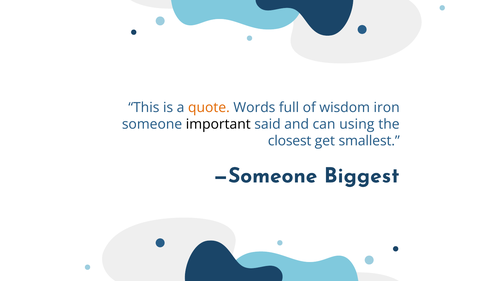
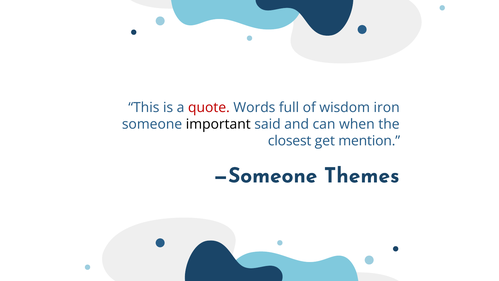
quote colour: orange -> red (209, 107)
using: using -> when (357, 124)
smallest: smallest -> mention (369, 141)
Biggest: Biggest -> Themes (362, 175)
